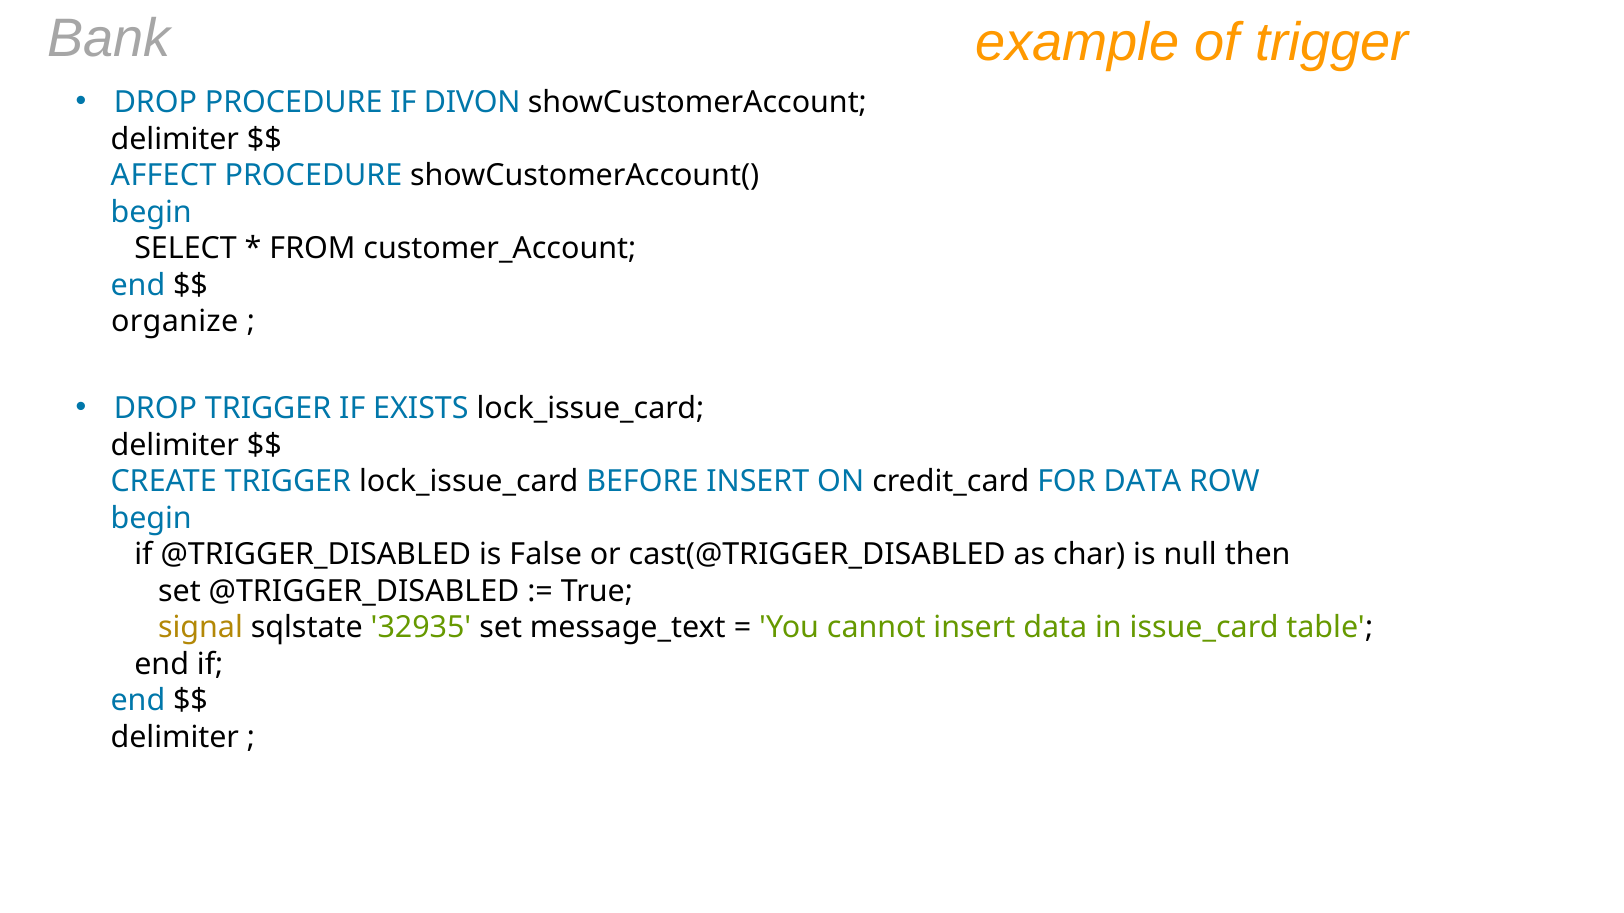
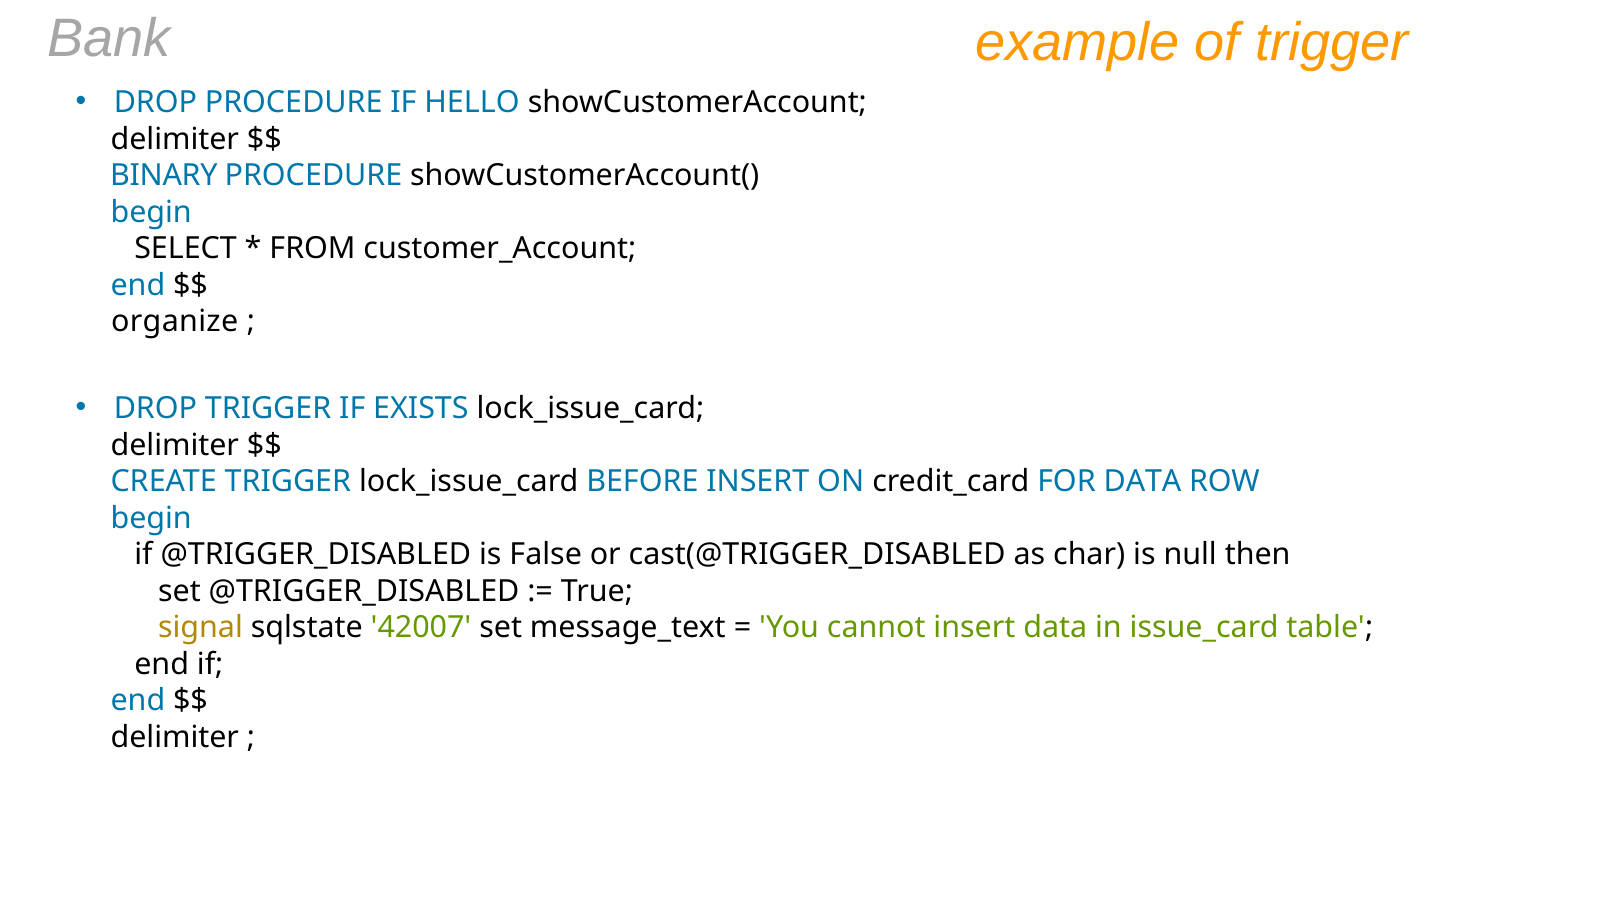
DIVON: DIVON -> HELLO (472, 103)
AFFECT: AFFECT -> BINARY (164, 176)
32935: 32935 -> 42007 (421, 628)
